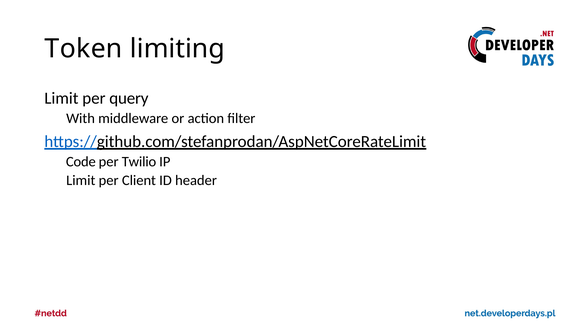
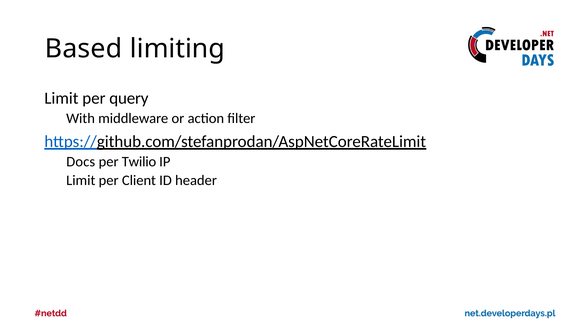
Token: Token -> Based (84, 49)
Code: Code -> Docs (81, 162)
